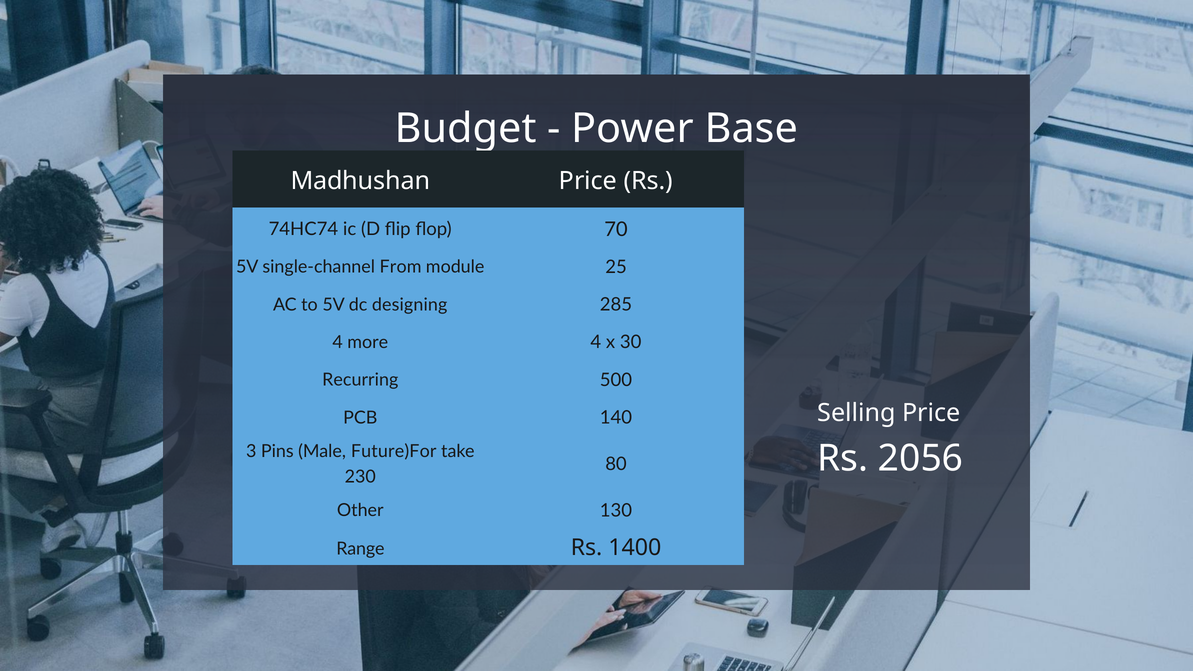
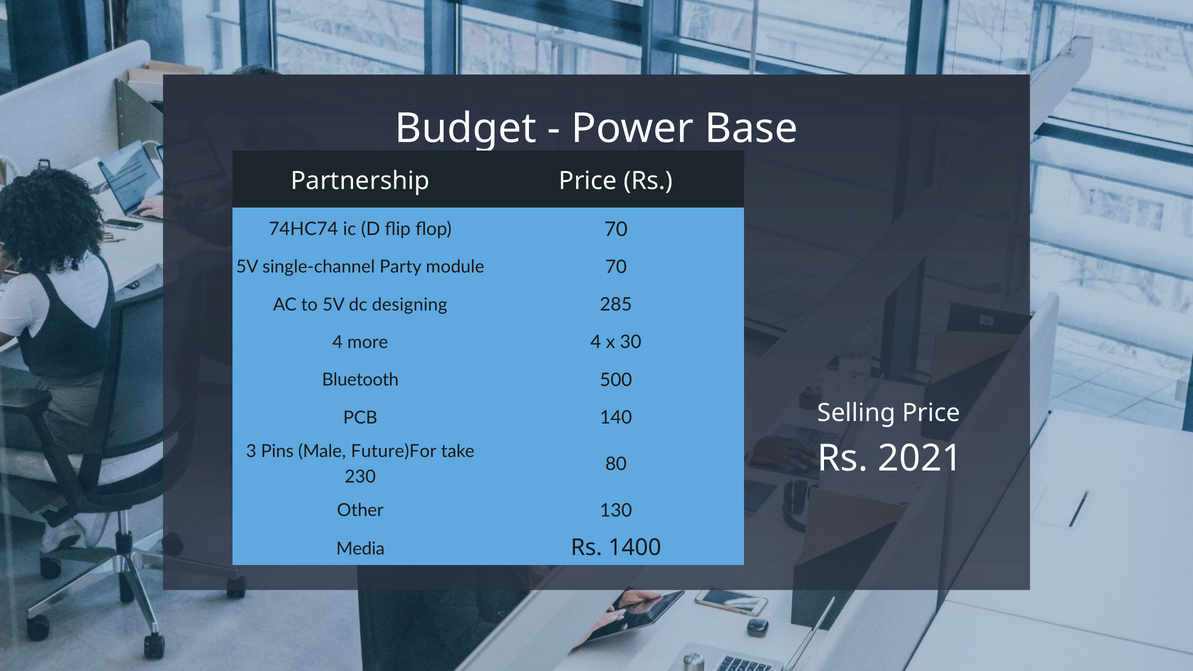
Madhushan: Madhushan -> Partnership (360, 181)
From: From -> Party (401, 267)
module 25: 25 -> 70 (616, 267)
Recurring: Recurring -> Bluetooth (360, 380)
2056: 2056 -> 2021 (921, 459)
Range: Range -> Media (360, 549)
